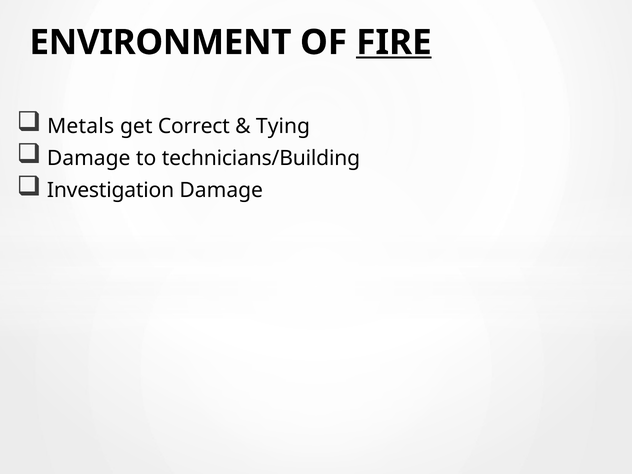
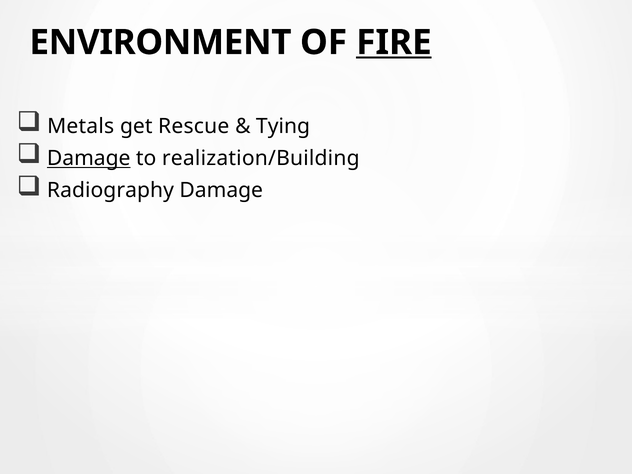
Correct: Correct -> Rescue (194, 126)
Damage underline: none -> present (89, 158)
technicians/Building: technicians/Building -> realization/Building (261, 158)
Investigation: Investigation -> Radiography (110, 191)
